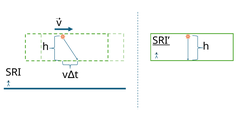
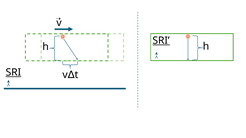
SRI underline: none -> present (13, 73)
